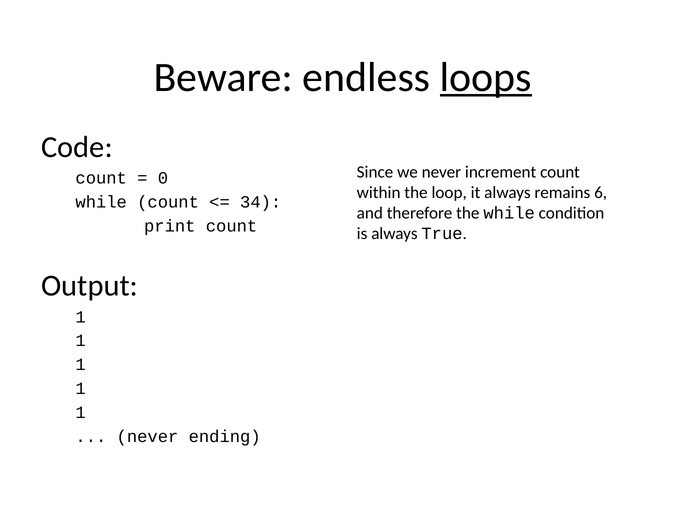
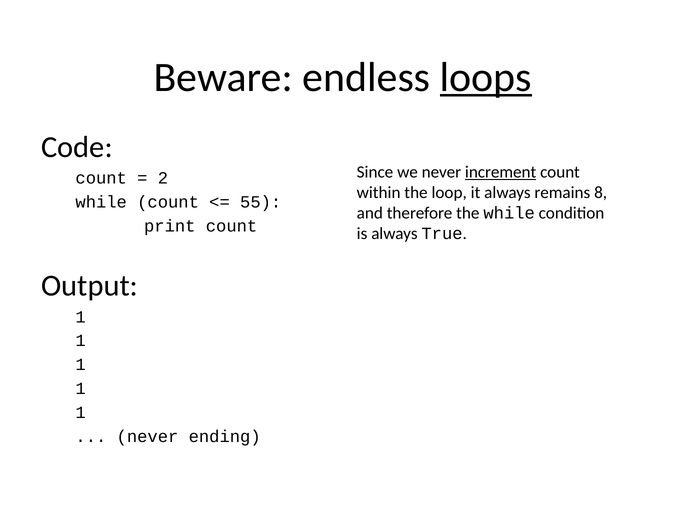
increment underline: none -> present (501, 172)
0: 0 -> 2 (163, 178)
6: 6 -> 8 (601, 193)
34: 34 -> 55 (261, 202)
